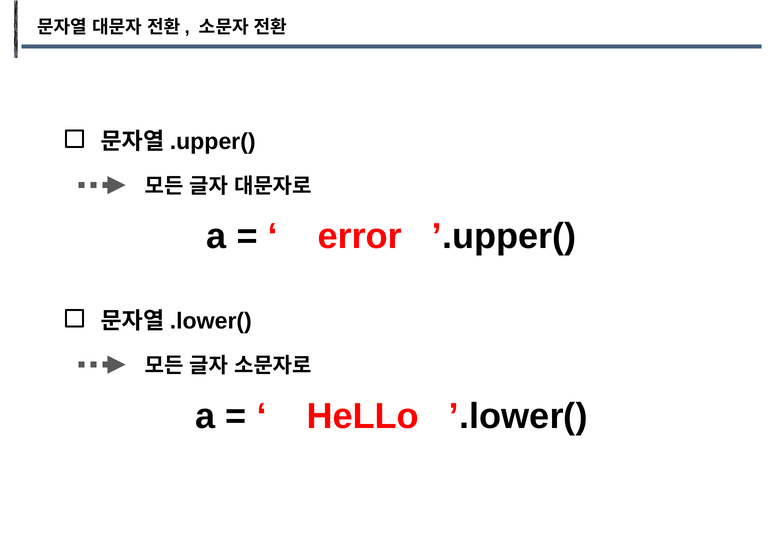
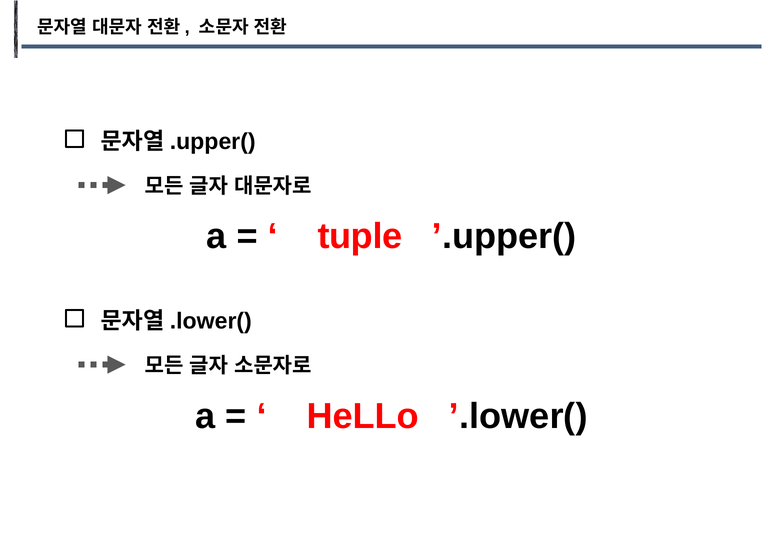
error: error -> tuple (360, 237)
